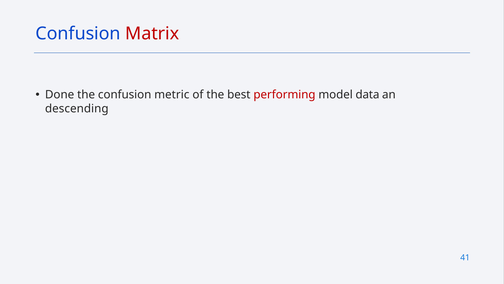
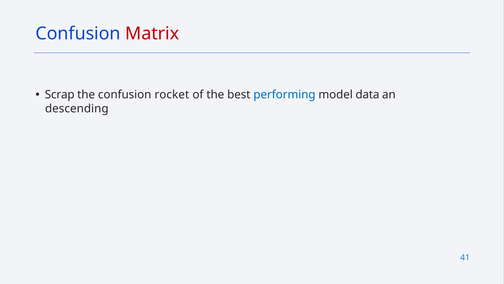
Done: Done -> Scrap (60, 95)
metric: metric -> rocket (172, 95)
performing colour: red -> blue (284, 95)
